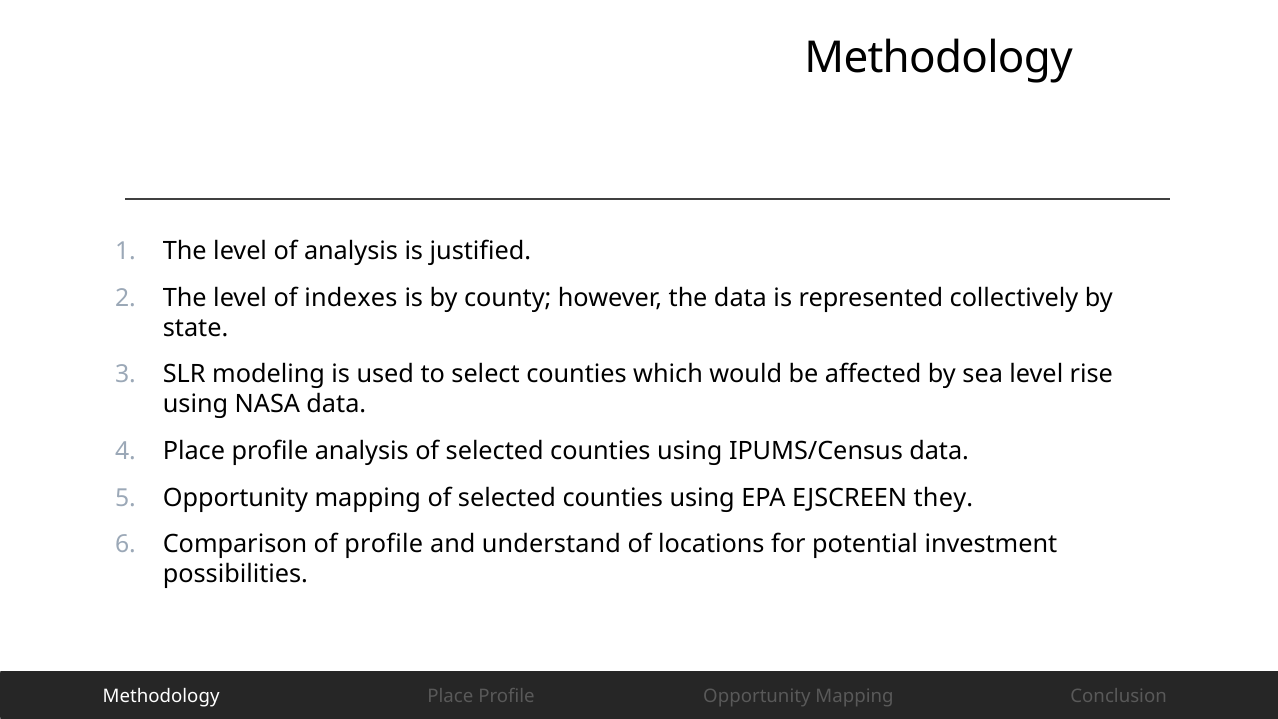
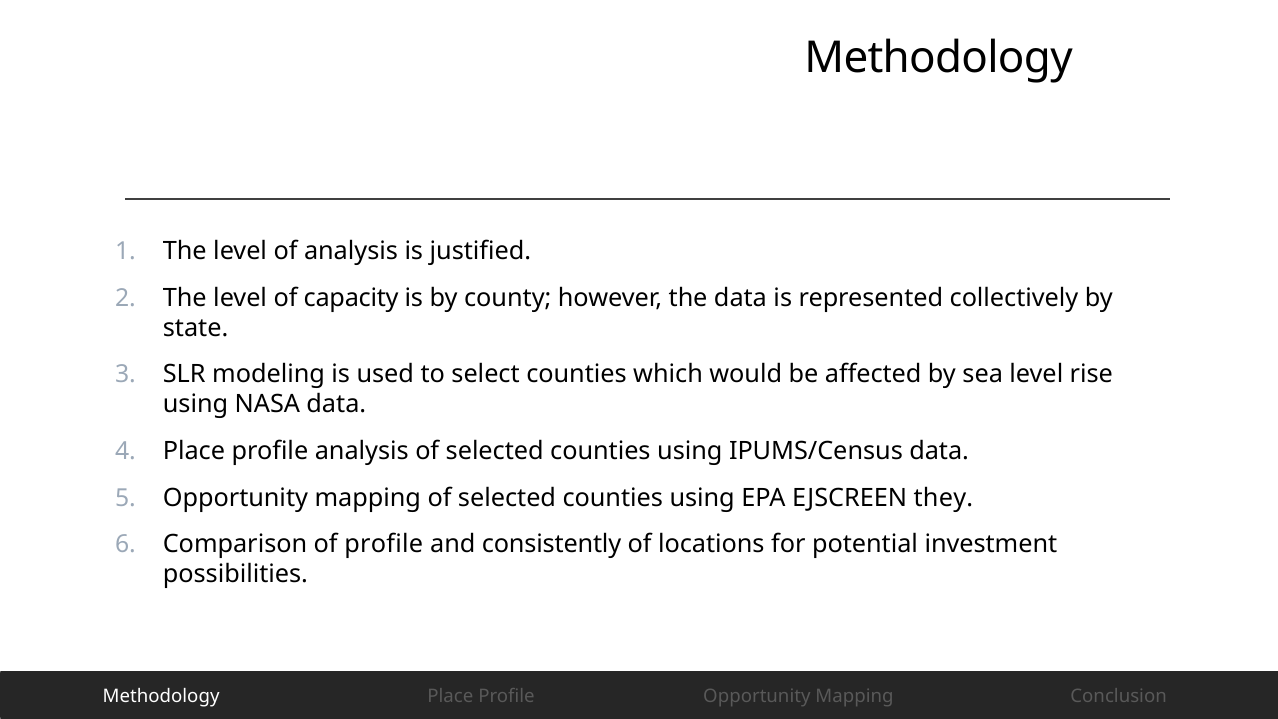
indexes: indexes -> capacity (351, 298)
understand: understand -> consistently (552, 544)
